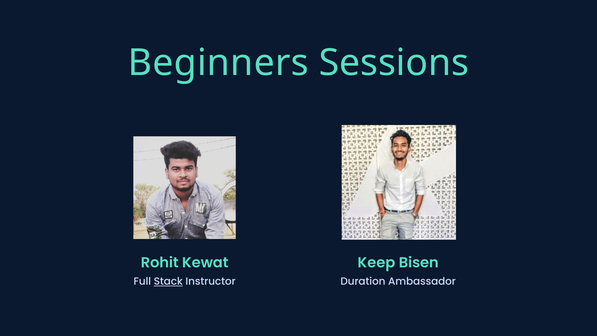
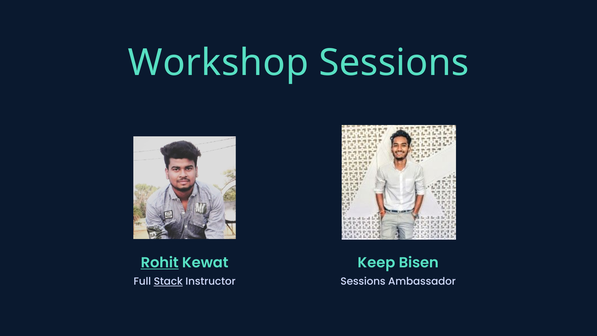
Beginners: Beginners -> Workshop (218, 63)
Rohit underline: none -> present (160, 263)
Duration: Duration -> Sessions (363, 281)
